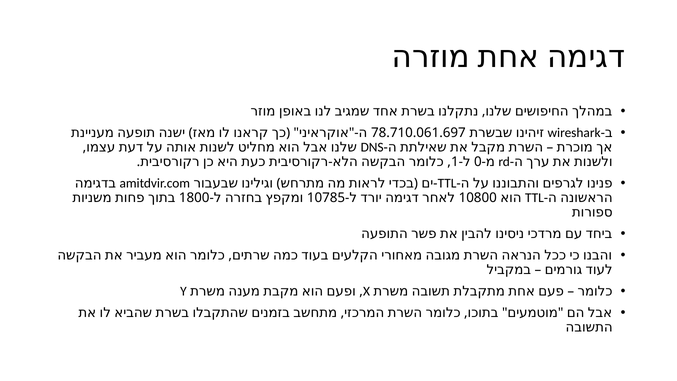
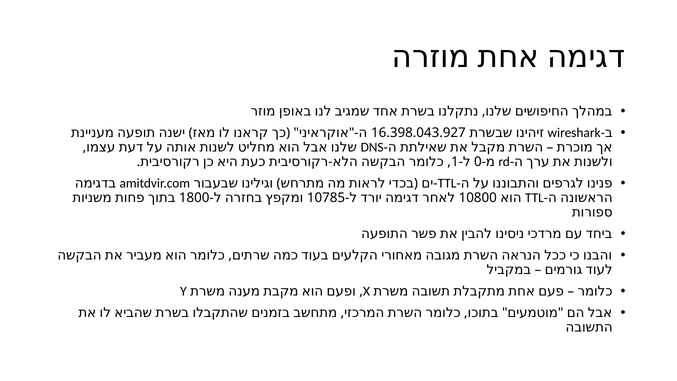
78.710.061.697: 78.710.061.697 -> 16.398.043.927 (418, 133)
